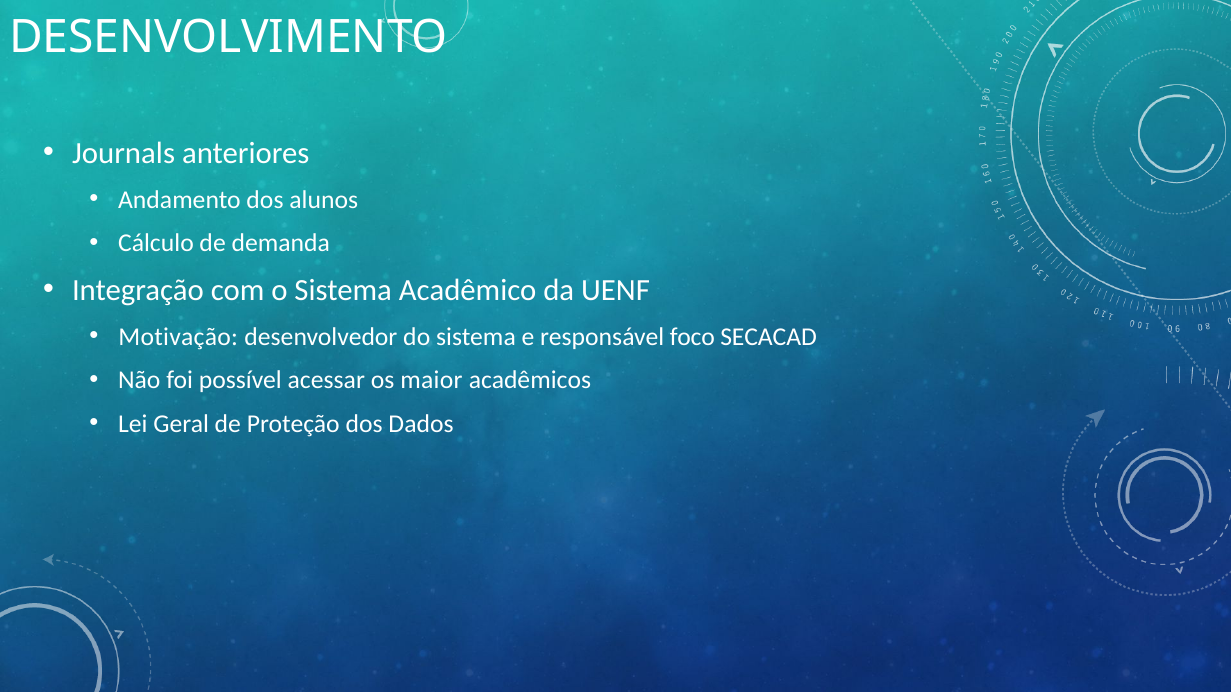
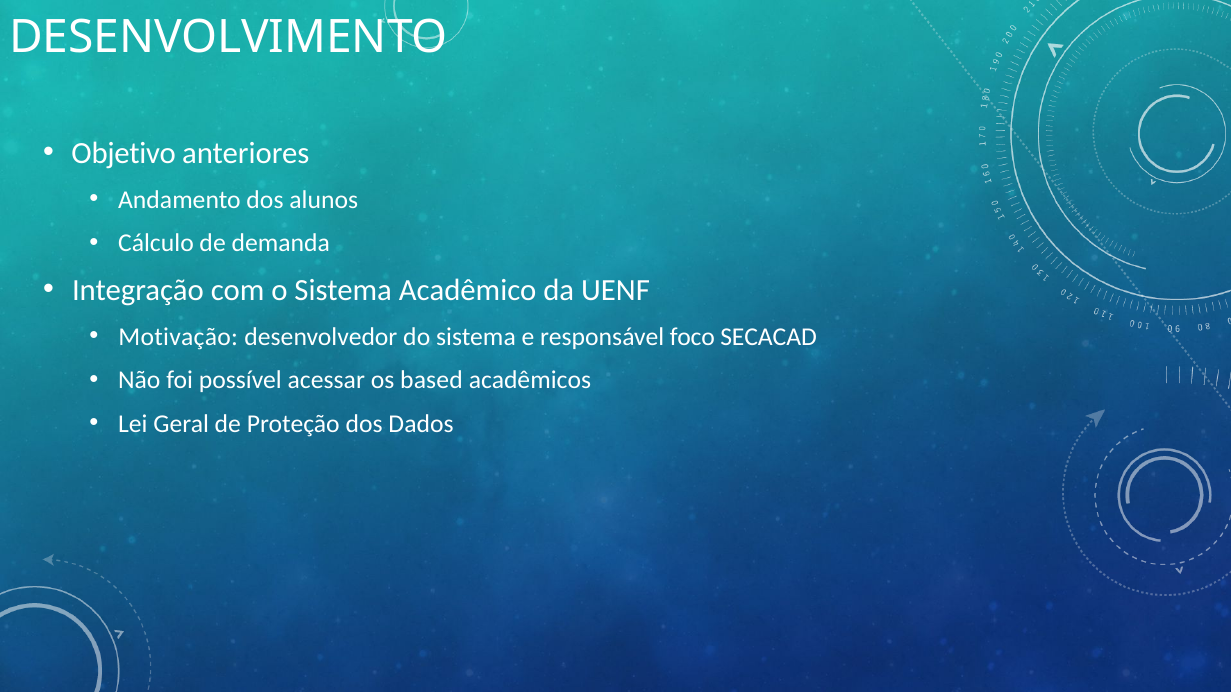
Journals: Journals -> Objetivo (124, 153)
maior: maior -> based (431, 380)
